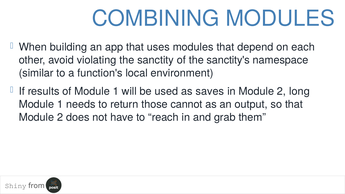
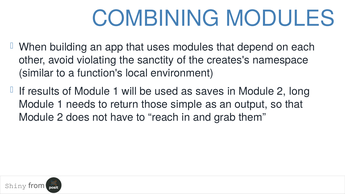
sanctity's: sanctity's -> creates's (228, 60)
cannot: cannot -> simple (186, 104)
